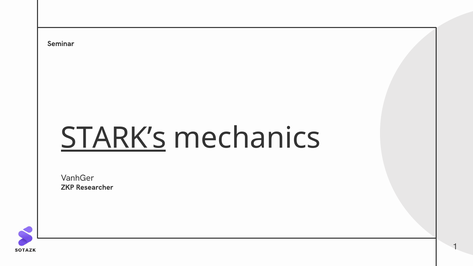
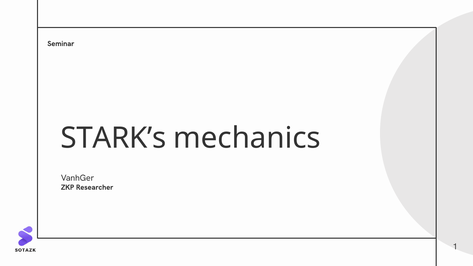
STARK’s underline: present -> none (113, 138)
